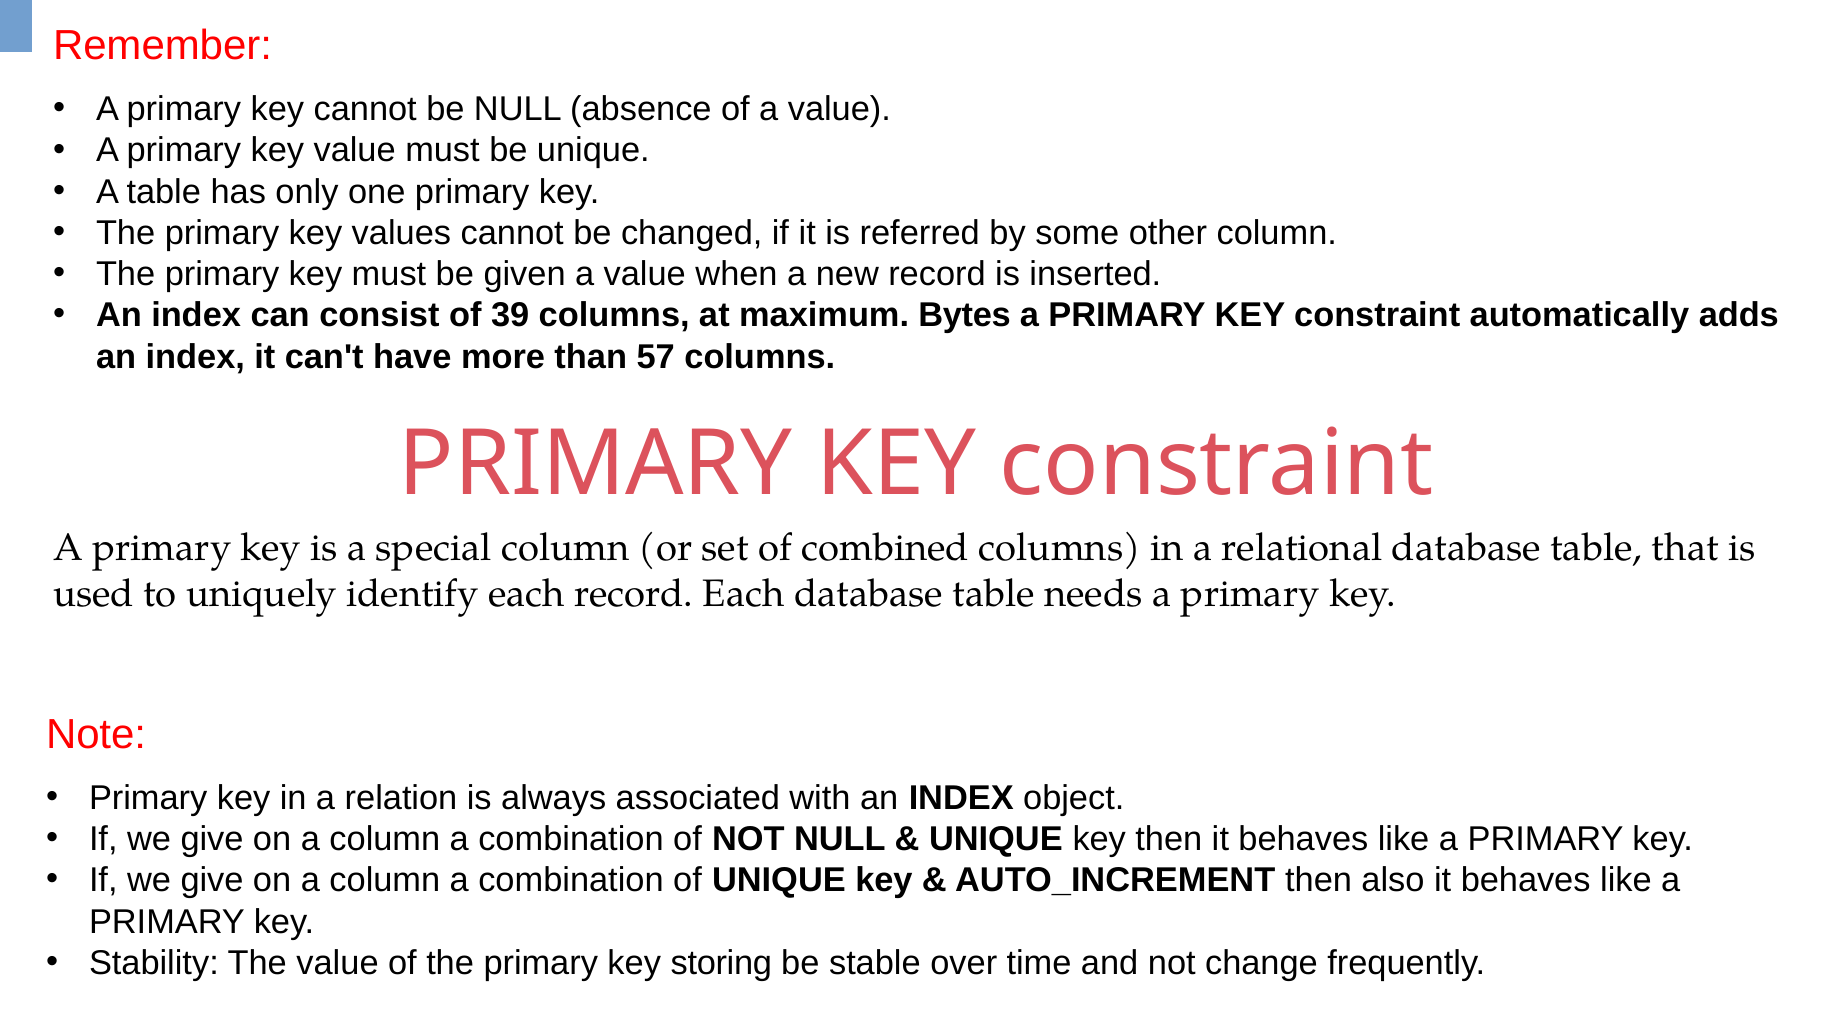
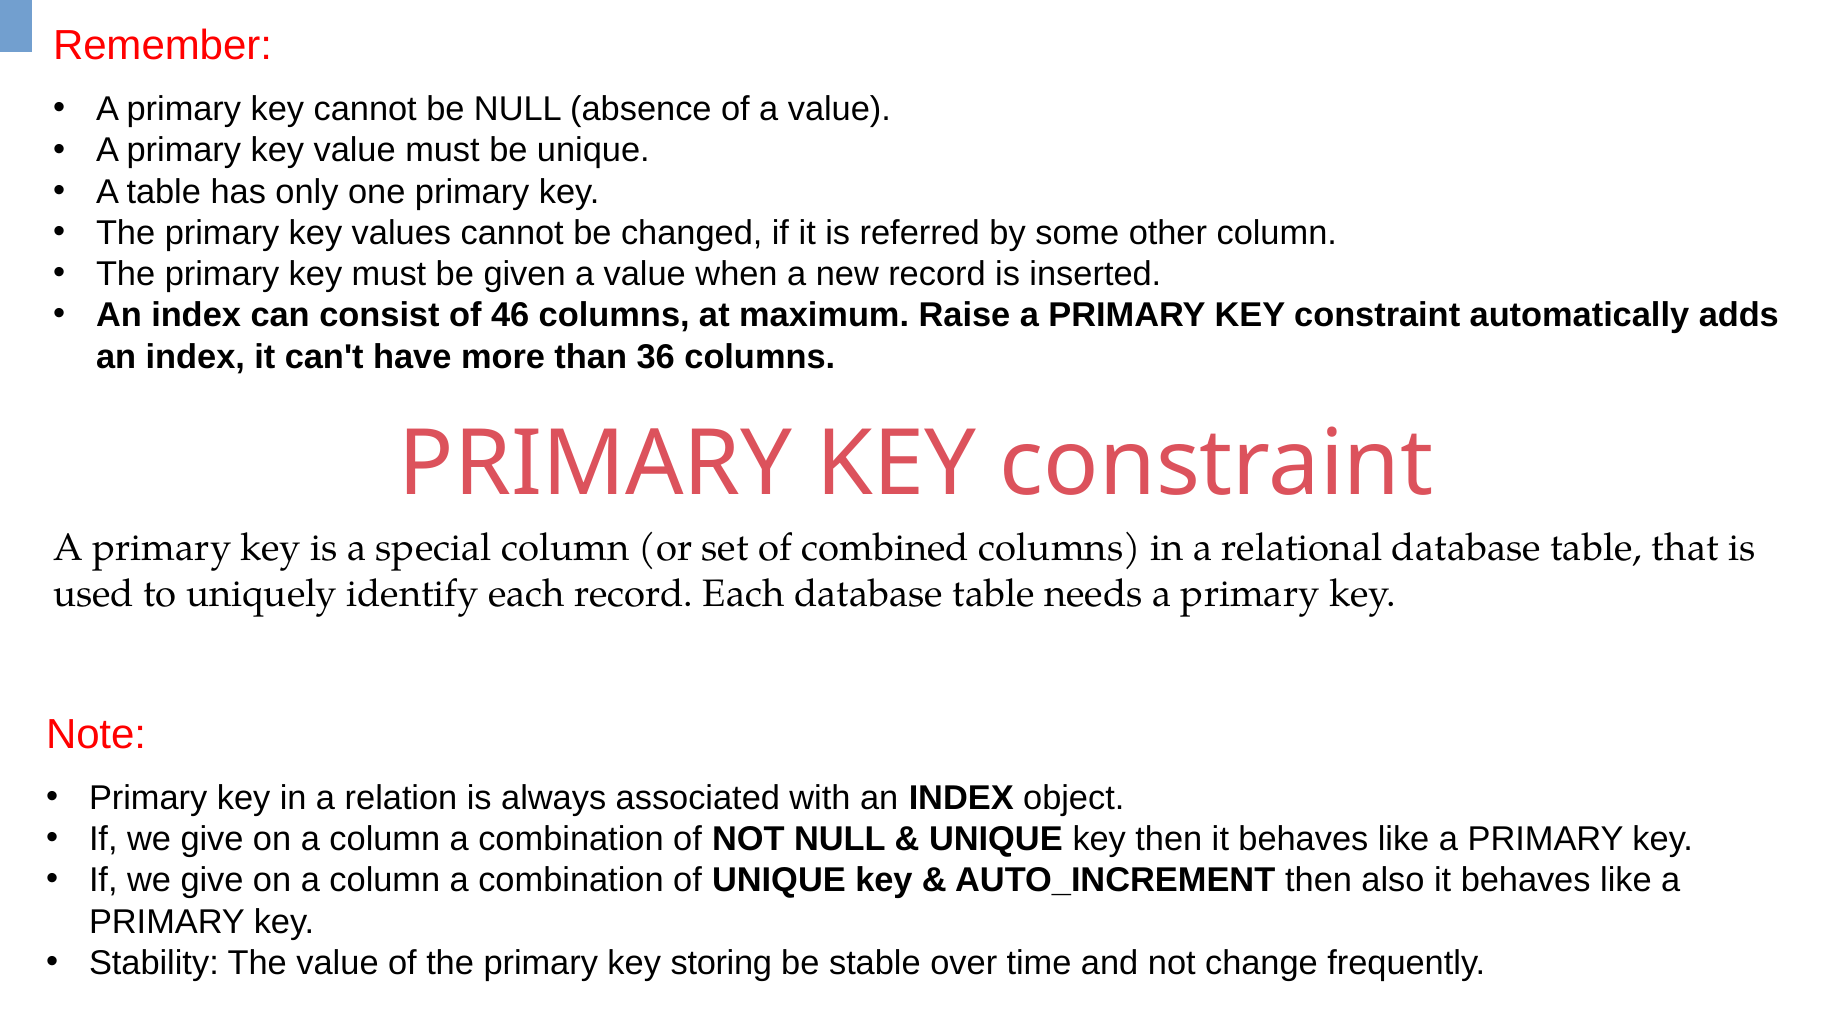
39: 39 -> 46 (510, 316)
Bytes: Bytes -> Raise (964, 316)
57: 57 -> 36 (656, 357)
